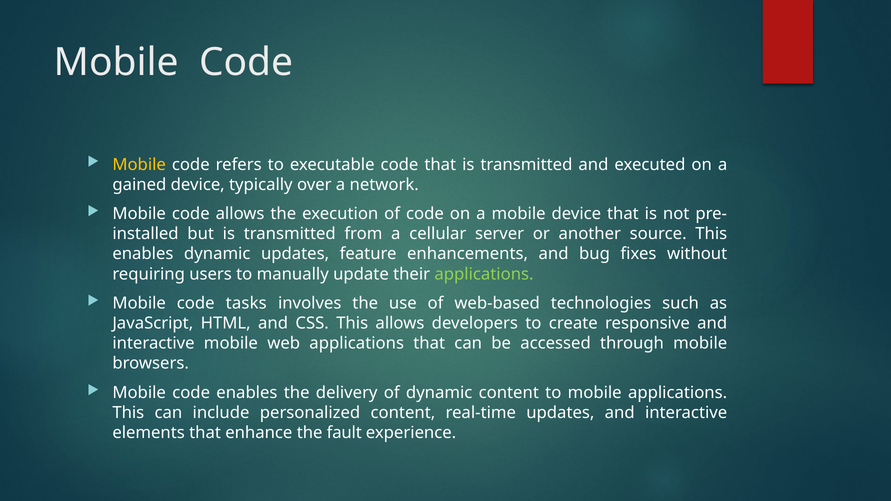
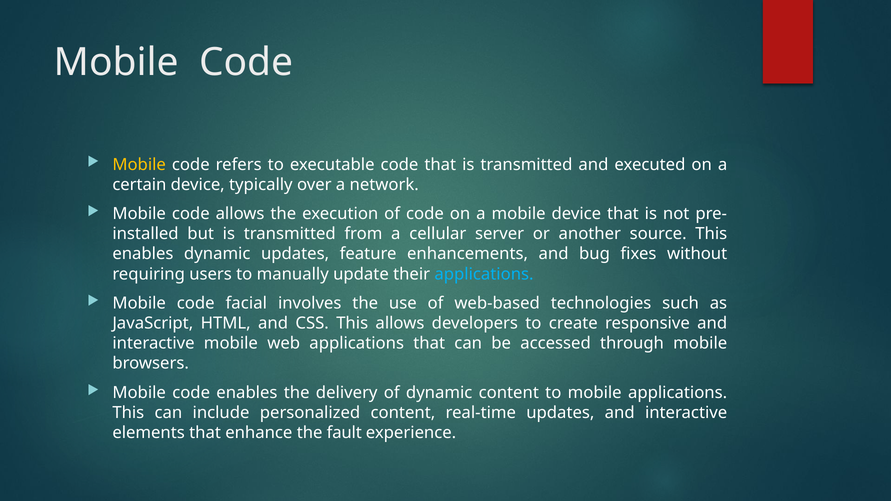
gained: gained -> certain (139, 185)
applications colour: light green -> light blue (484, 274)
tasks: tasks -> facial (246, 303)
